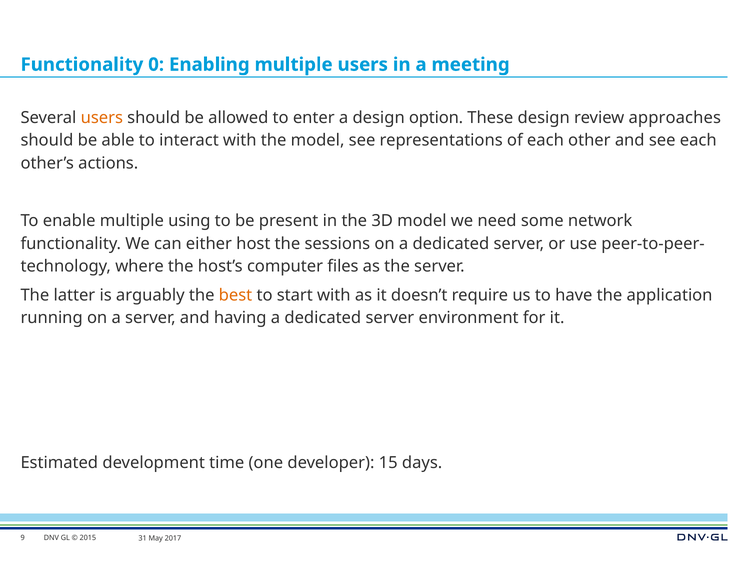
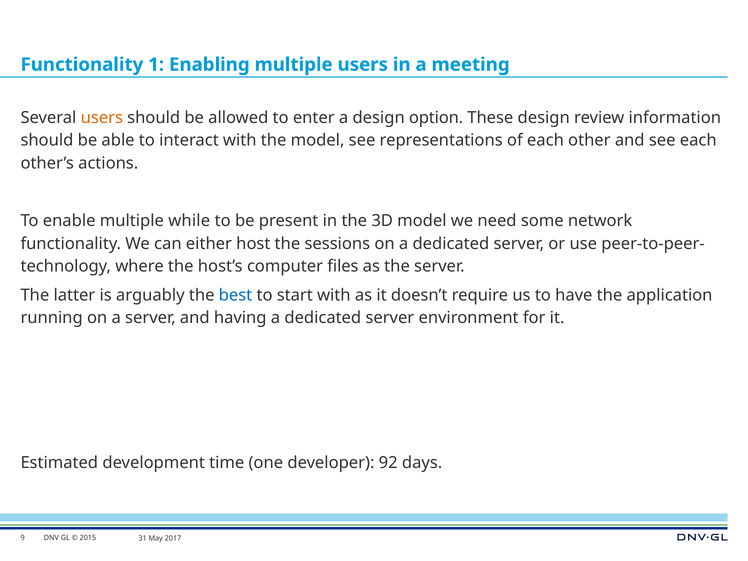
0: 0 -> 1 (156, 65)
approaches: approaches -> information (675, 118)
using: using -> while (189, 221)
best colour: orange -> blue (235, 295)
15: 15 -> 92 (388, 463)
